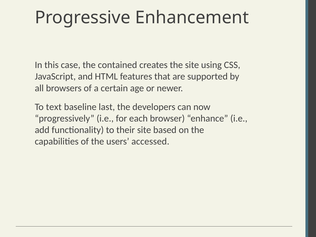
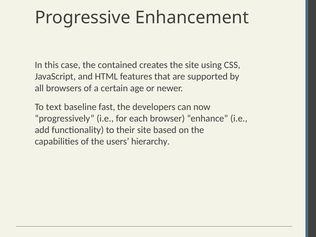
last: last -> fast (107, 107)
accessed: accessed -> hierarchy (150, 142)
